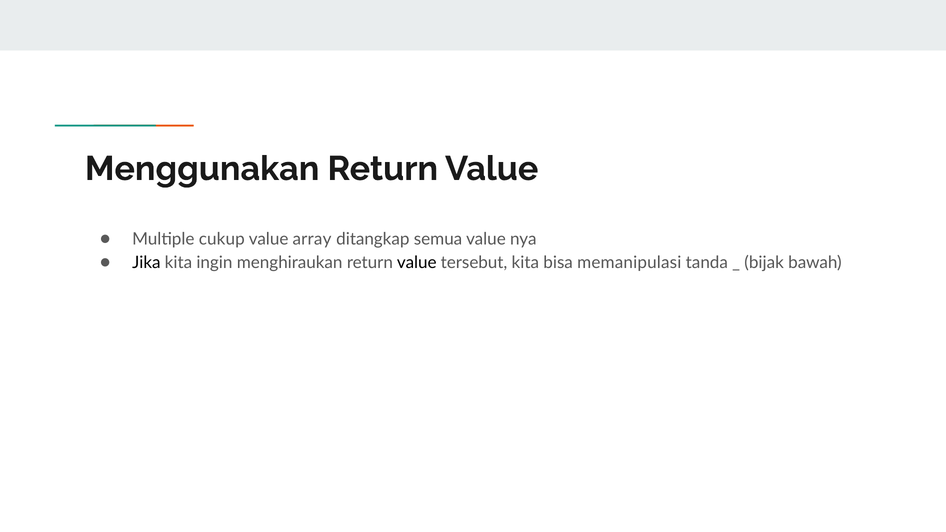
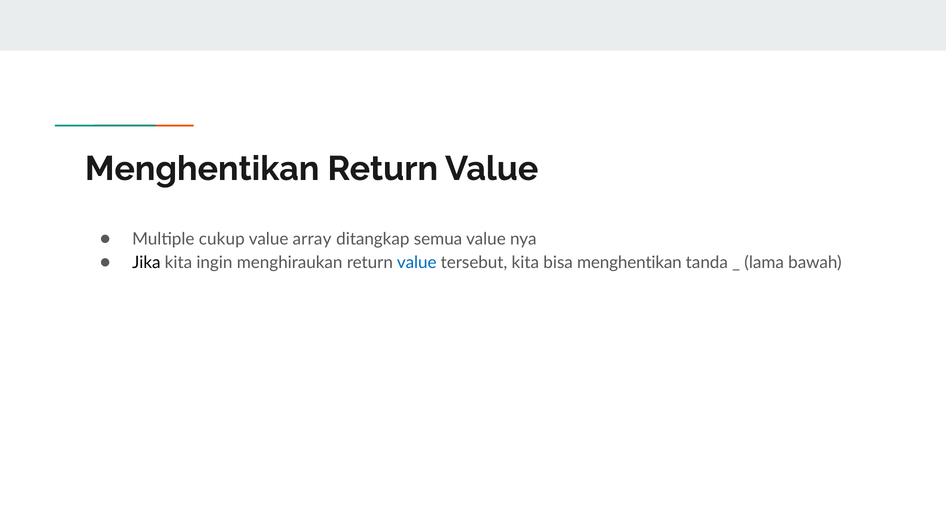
Menggunakan: Menggunakan -> Menghentikan (202, 169)
value colour: black -> blue (417, 263)
bisa memanipulasi: memanipulasi -> menghentikan (629, 263)
bijak: bijak -> lama (764, 263)
